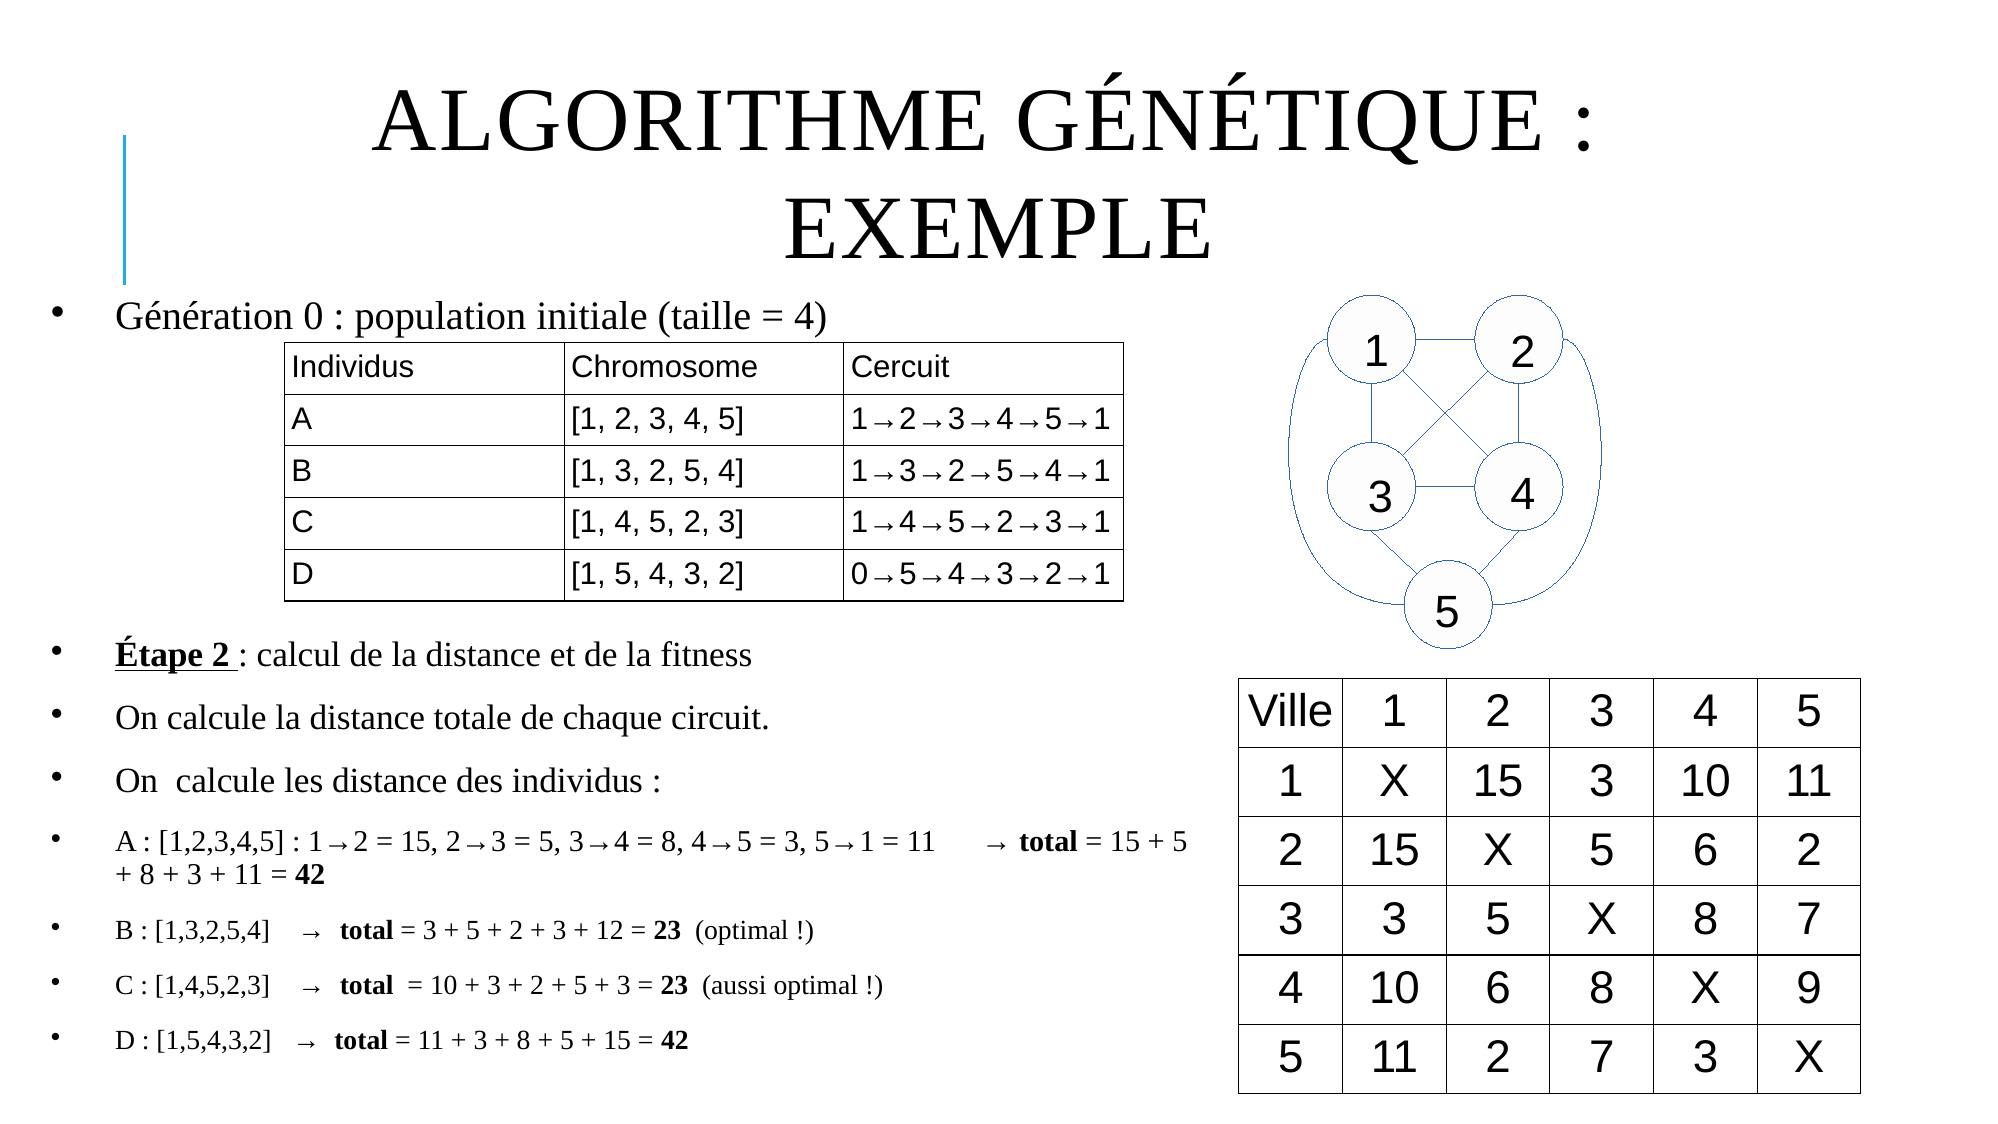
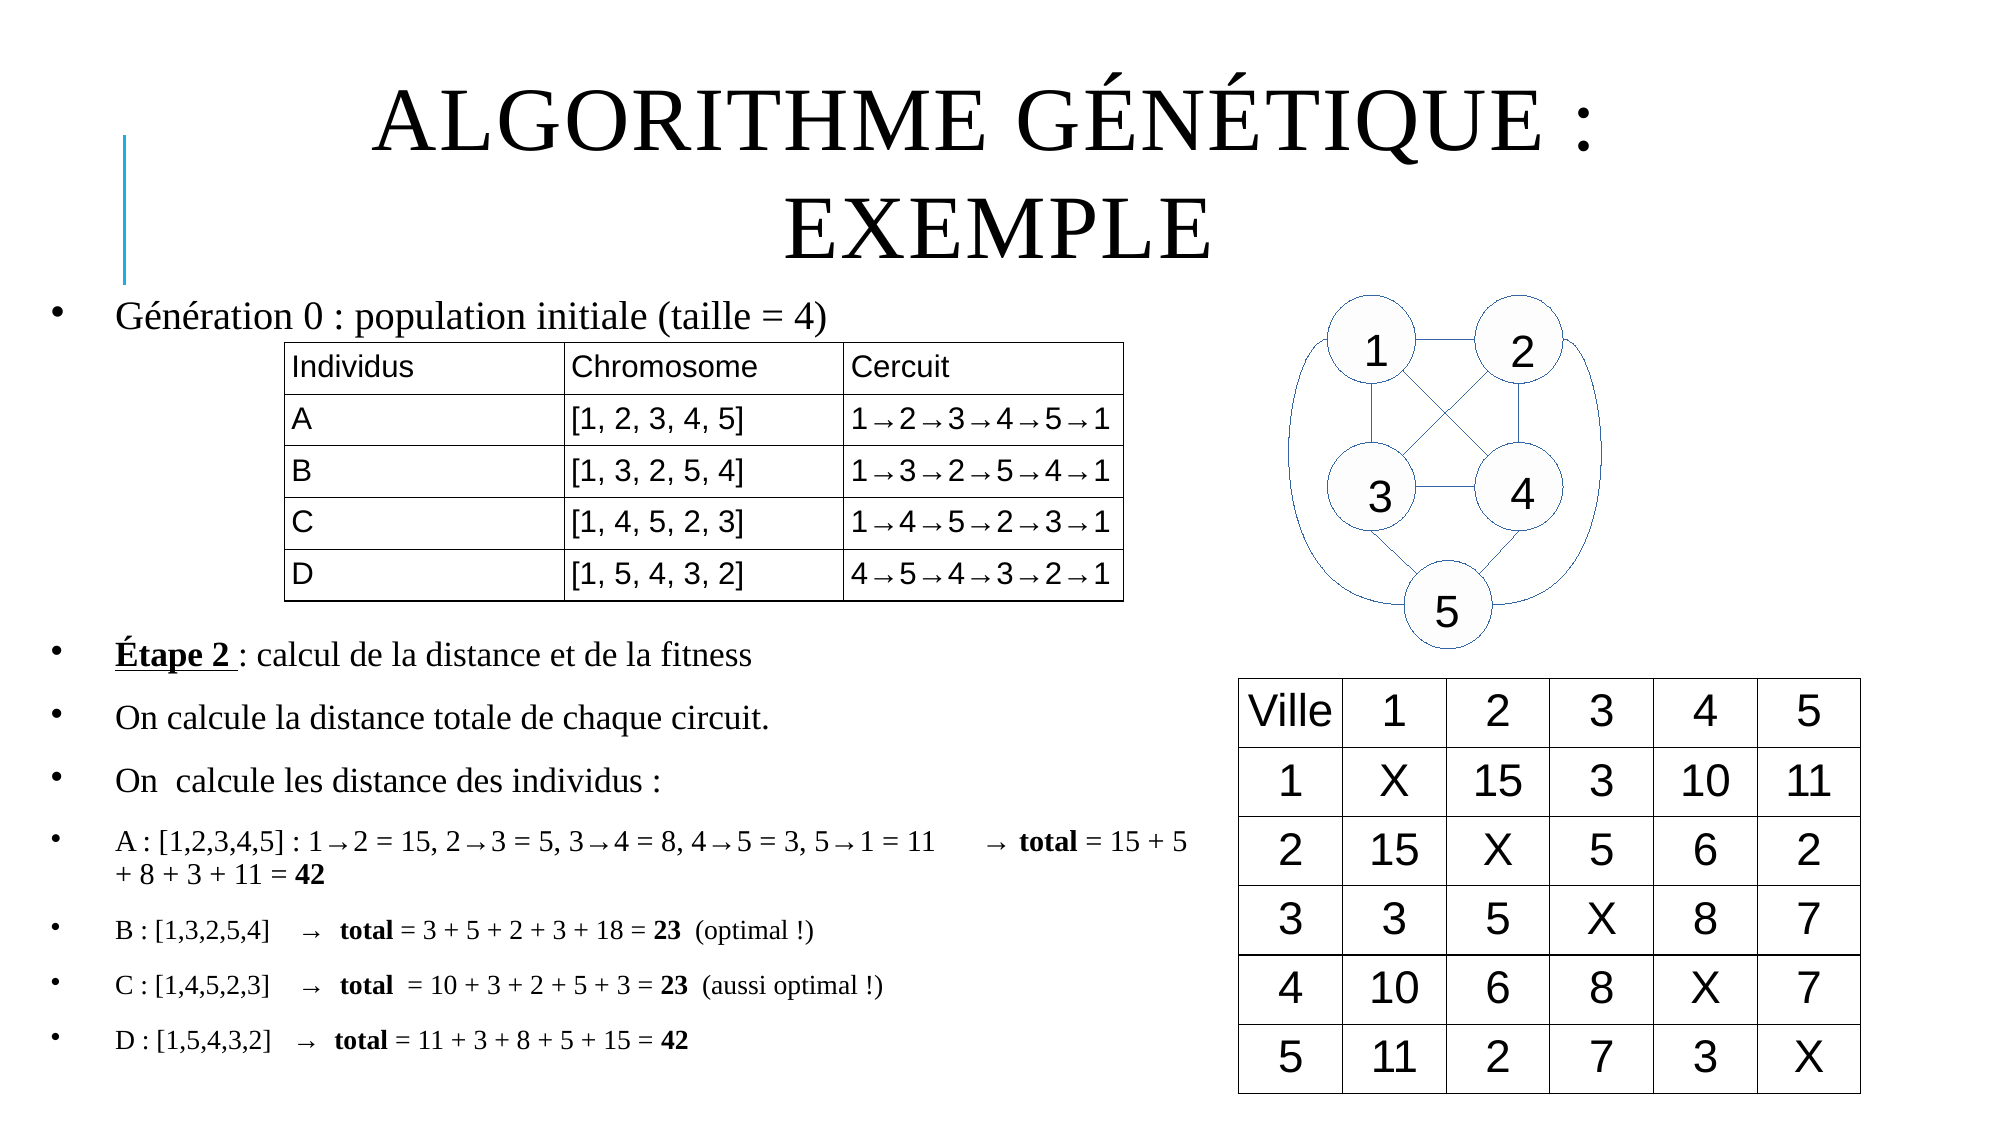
0→5→4→3→2→1: 0→5→4→3→2→1 -> 4→5→4→3→2→1 (981, 574)
12: 12 -> 18 (610, 930)
X 9: 9 -> 7 (1809, 988)
